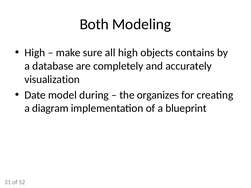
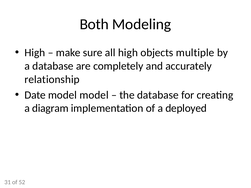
contains: contains -> multiple (195, 53)
visualization: visualization -> relationship (52, 79)
model during: during -> model (94, 95)
the organizes: organizes -> database (158, 95)
blueprint: blueprint -> deployed (186, 108)
